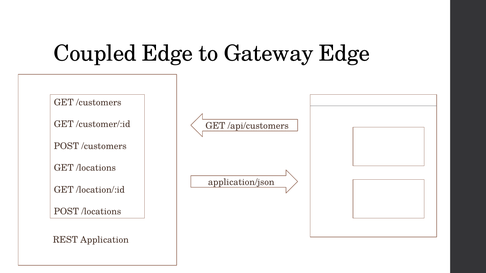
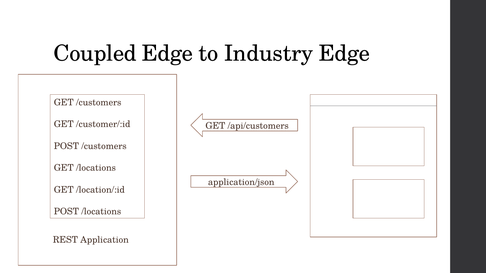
Gateway: Gateway -> Industry (269, 53)
